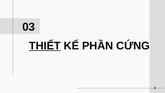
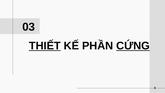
CỨNG underline: none -> present (133, 46)
